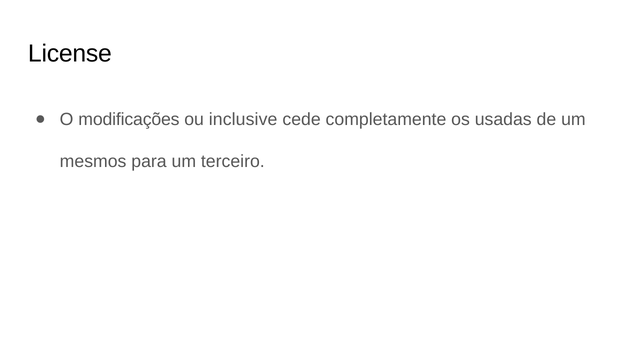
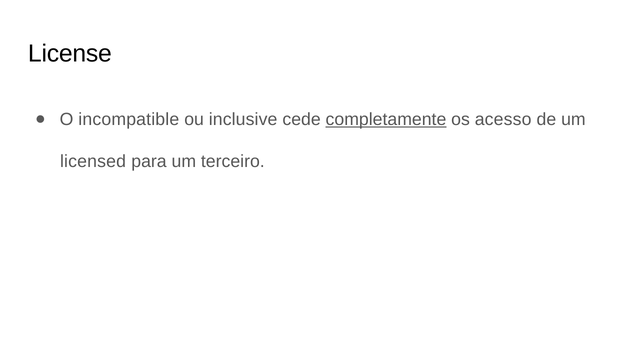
modificações: modificações -> incompatible (129, 119)
completamente underline: none -> present (386, 119)
usadas: usadas -> acesso (503, 119)
mesmos: mesmos -> licensed (93, 162)
